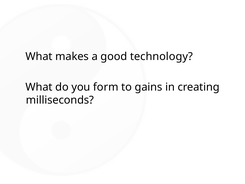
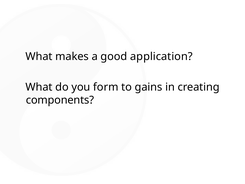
technology: technology -> application (161, 56)
milliseconds: milliseconds -> components (60, 100)
